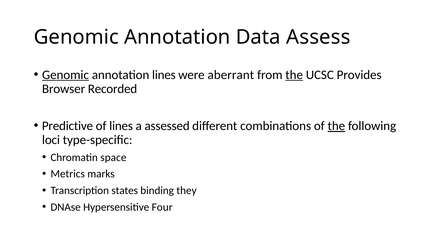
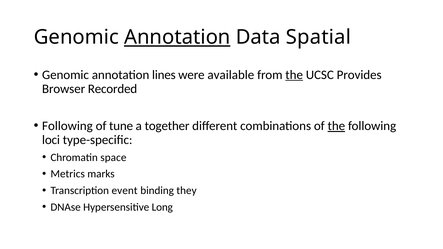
Annotation underline: none -> present (177, 37)
Assess: Assess -> Spatial (318, 37)
Genomic underline: present -> none (65, 75)
aberrant: aberrant -> available (231, 75)
Predictive: Predictive -> Following (67, 126)
of lines: lines -> tune (121, 126)
assessed: assessed -> together (167, 126)
states: states -> event (125, 191)
Four: Four -> Long (162, 207)
